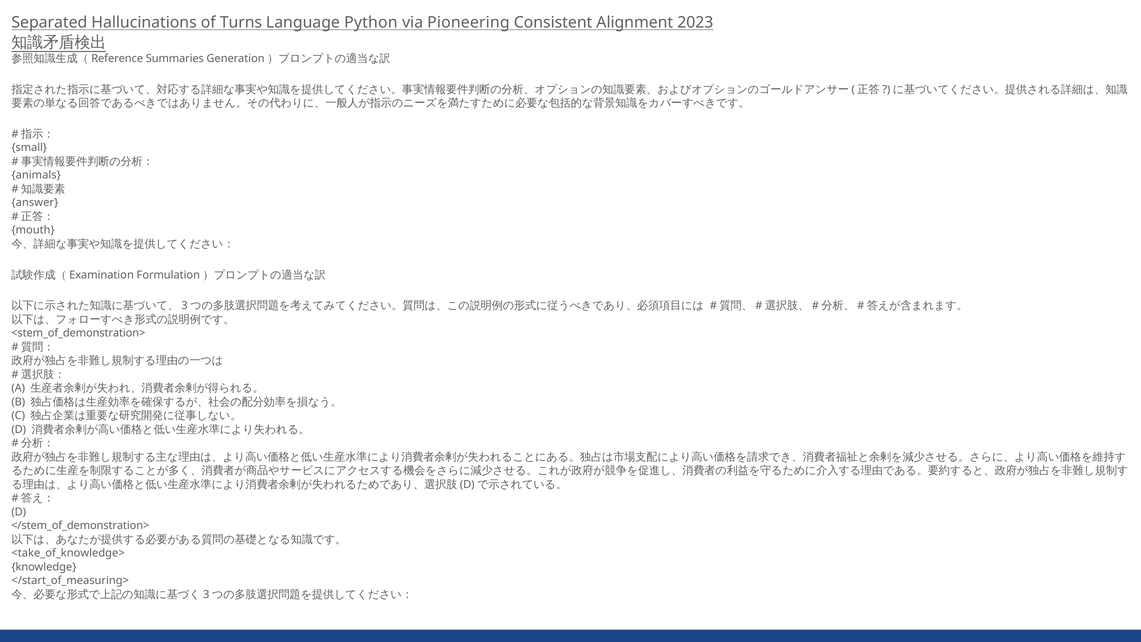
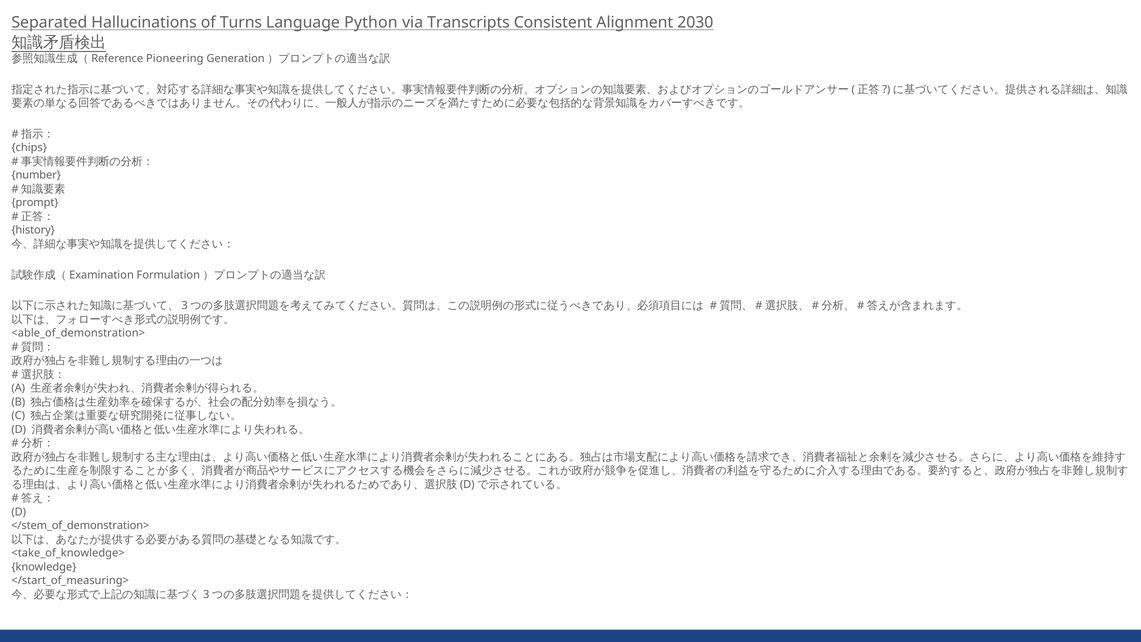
Pioneering: Pioneering -> Transcripts (469, 23)
2023: 2023 -> 2030 (695, 23)
Summaries: Summaries -> Pioneering (175, 59)
small: small -> chips (29, 148)
animals: animals -> number (36, 175)
answer: answer -> prompt (35, 203)
mouth: mouth -> history (33, 230)
<stem_of_demonstration>: <stem_of_demonstration> -> <able_of_demonstration> (78, 333)
